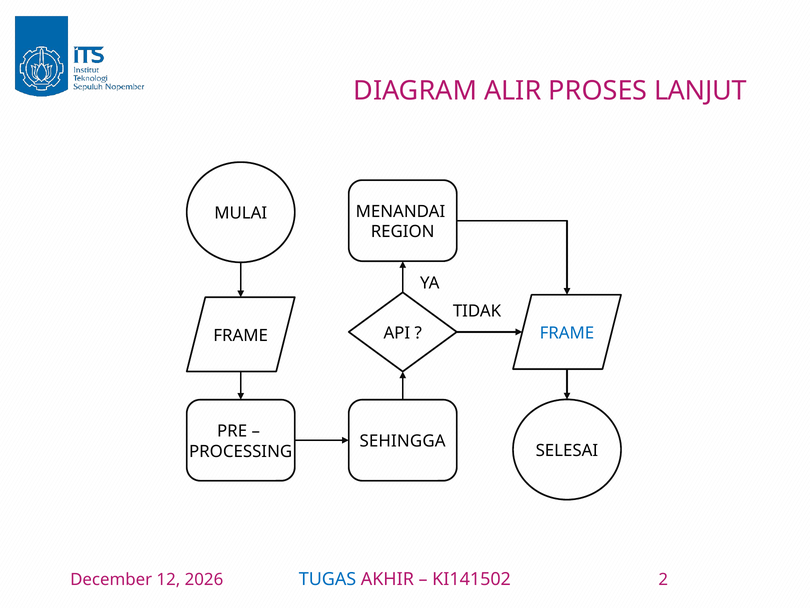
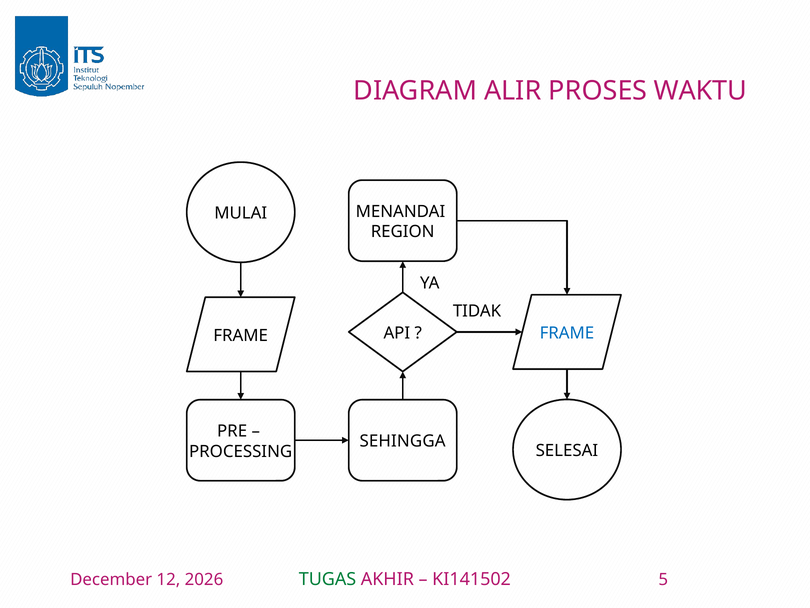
LANJUT: LANJUT -> WAKTU (700, 91)
TUGAS colour: blue -> green (328, 579)
2: 2 -> 5 (663, 579)
